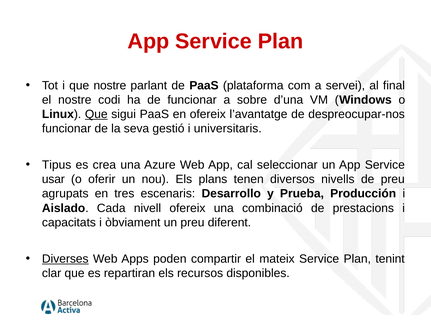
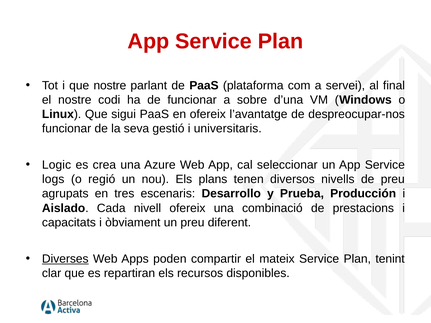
Que underline: present -> none (96, 114)
Tipus: Tipus -> Logic (57, 165)
usar: usar -> logs (53, 179)
oferir: oferir -> regió (102, 179)
